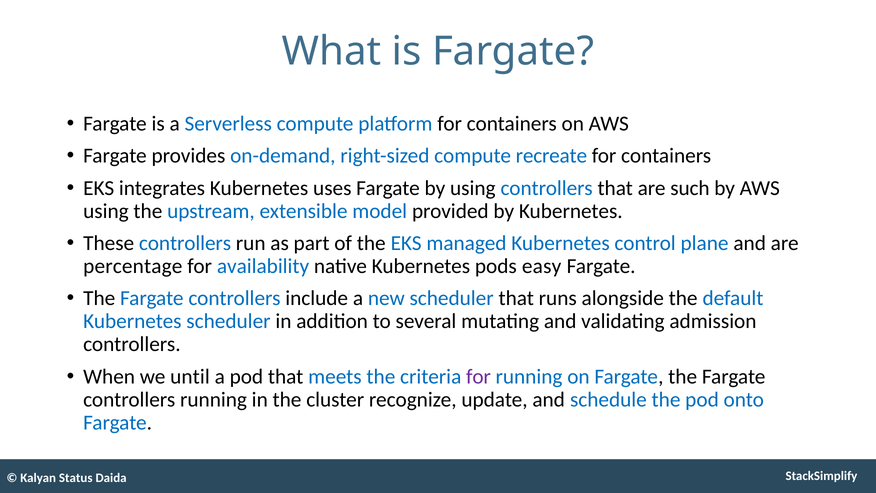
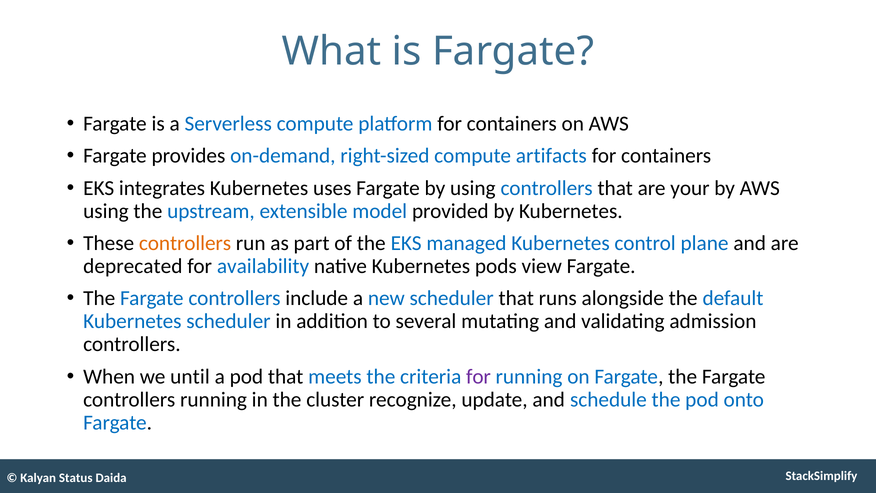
recreate: recreate -> artifacts (551, 156)
such: such -> your (690, 188)
controllers colour: blue -> orange (185, 243)
percentage: percentage -> deprecated (133, 266)
easy: easy -> view (542, 266)
